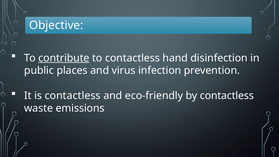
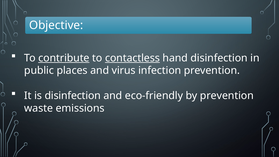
contactless underline: none -> present (132, 58)
is contactless: contactless -> disinfection (73, 96)
by contactless: contactless -> prevention (227, 96)
